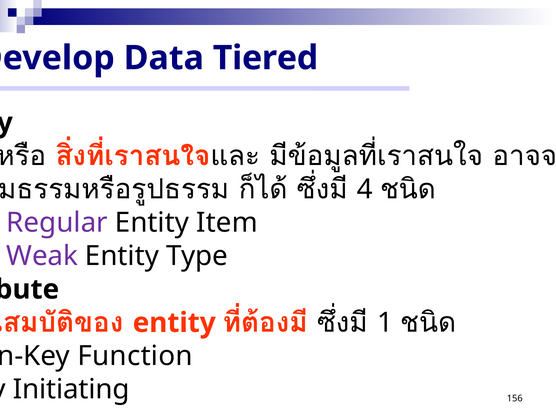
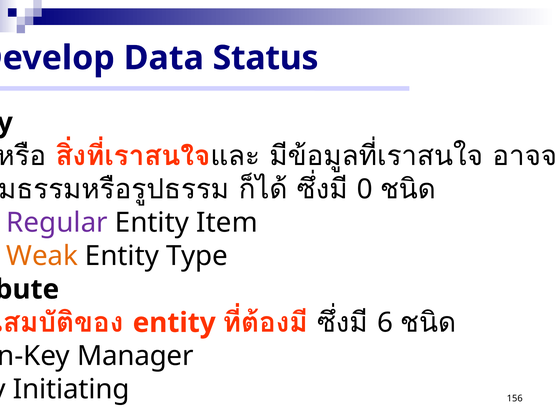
Tiered: Tiered -> Status (266, 58)
4: 4 -> 0 (365, 189)
Weak colour: purple -> orange (42, 256)
1: 1 -> 6 (385, 323)
Function: Function -> Manager (135, 356)
